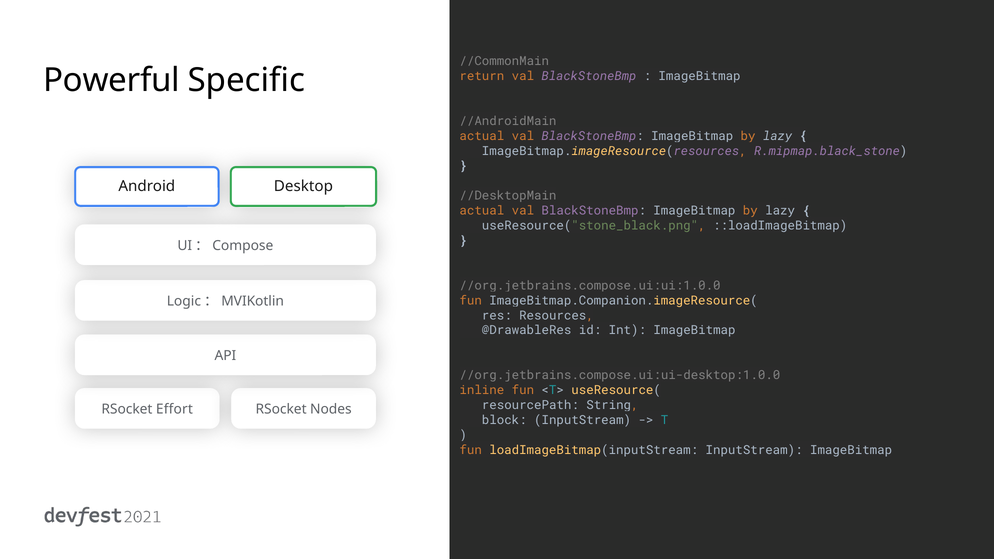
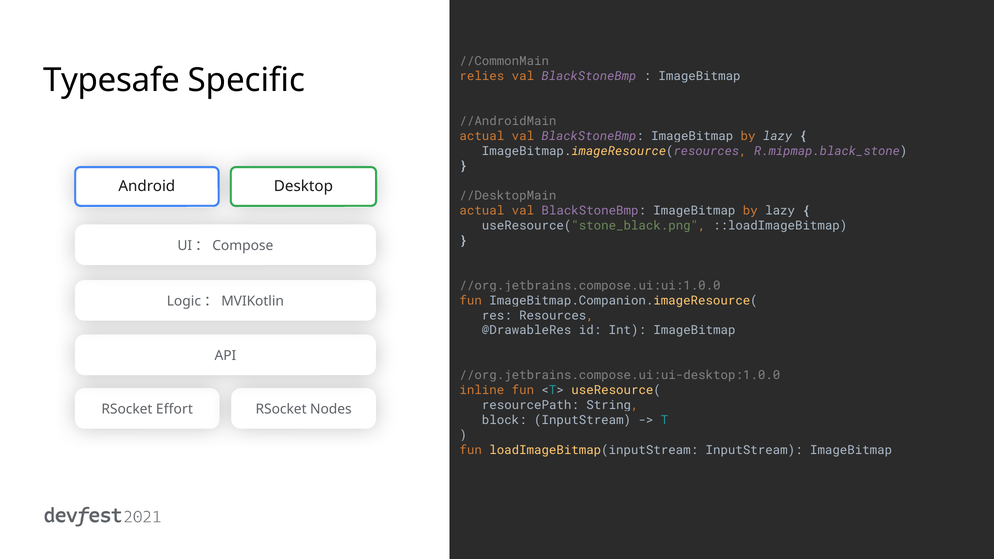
Powerful: Powerful -> Typesafe (112, 81)
return: return -> relies (482, 76)
